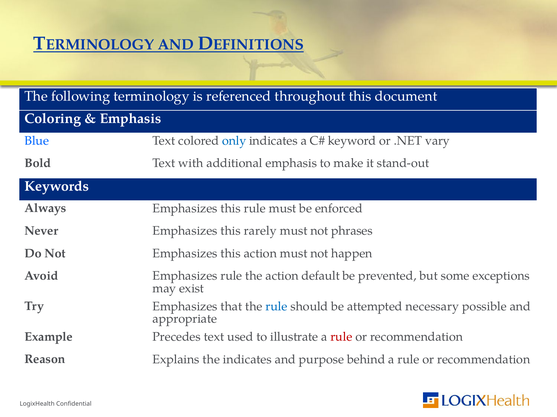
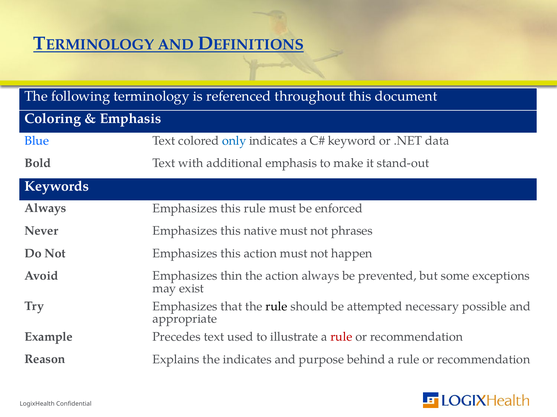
vary: vary -> data (437, 141)
rarely: rarely -> native (260, 231)
Emphasizes rule: rule -> thin (231, 276)
action default: default -> always (321, 276)
rule colour: blue -> black (276, 307)
